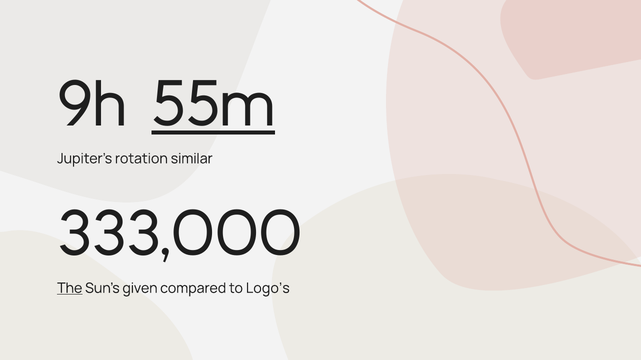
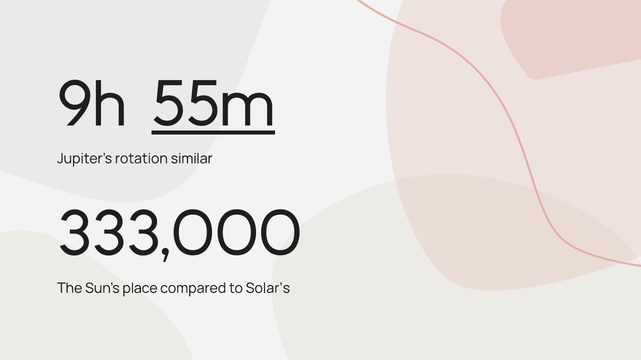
The underline: present -> none (70, 289)
given: given -> place (140, 289)
Logo’s: Logo’s -> Solar’s (268, 289)
